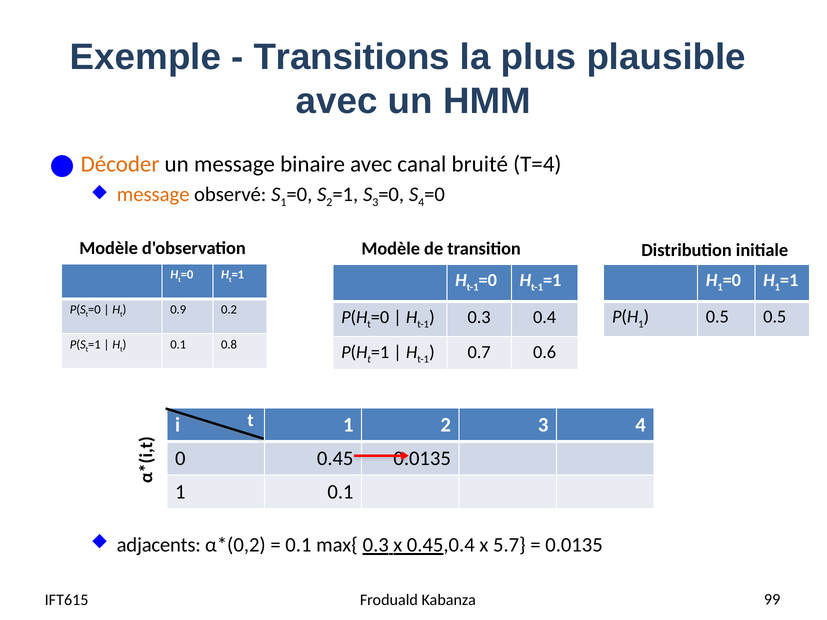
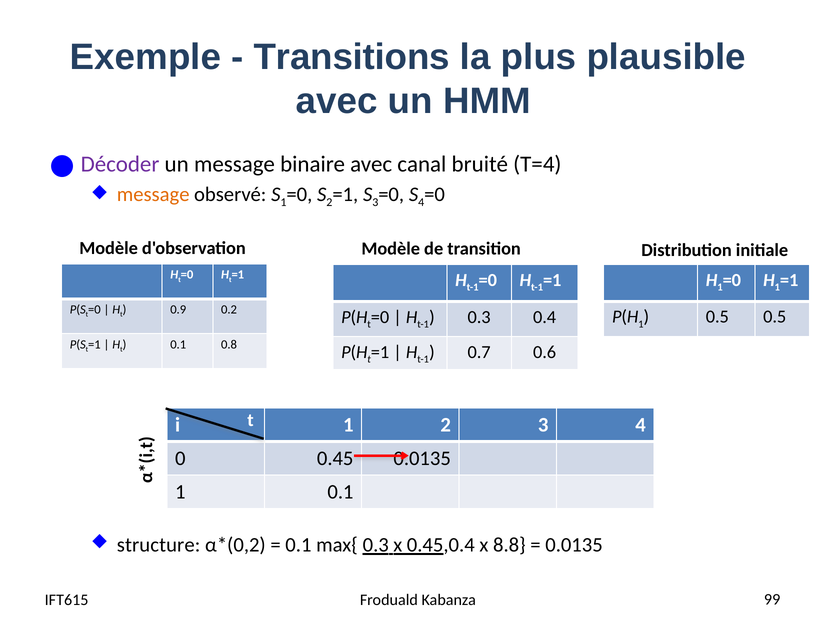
Décoder colour: orange -> purple (120, 164)
adjacents: adjacents -> structure (159, 545)
5.7: 5.7 -> 8.8 (509, 545)
